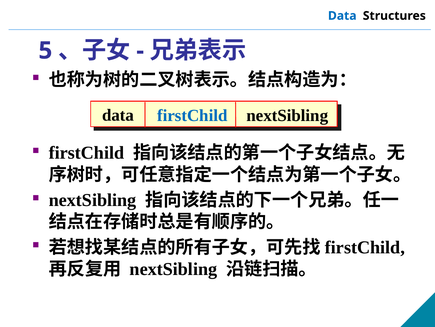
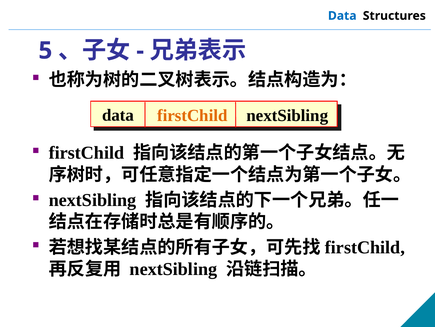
firstChild colour: blue -> orange (192, 115)
